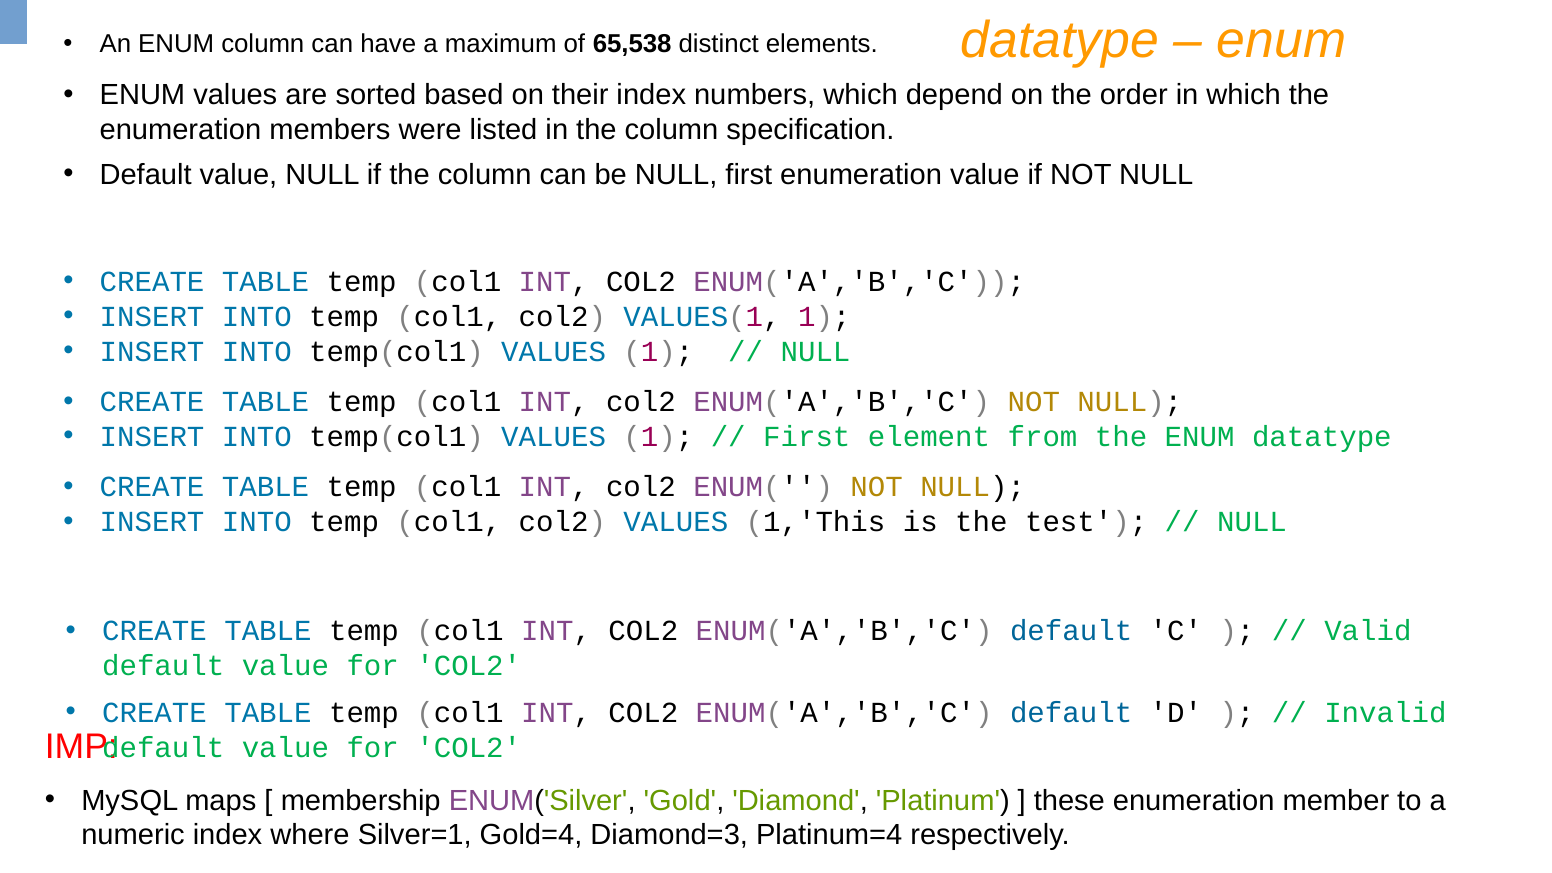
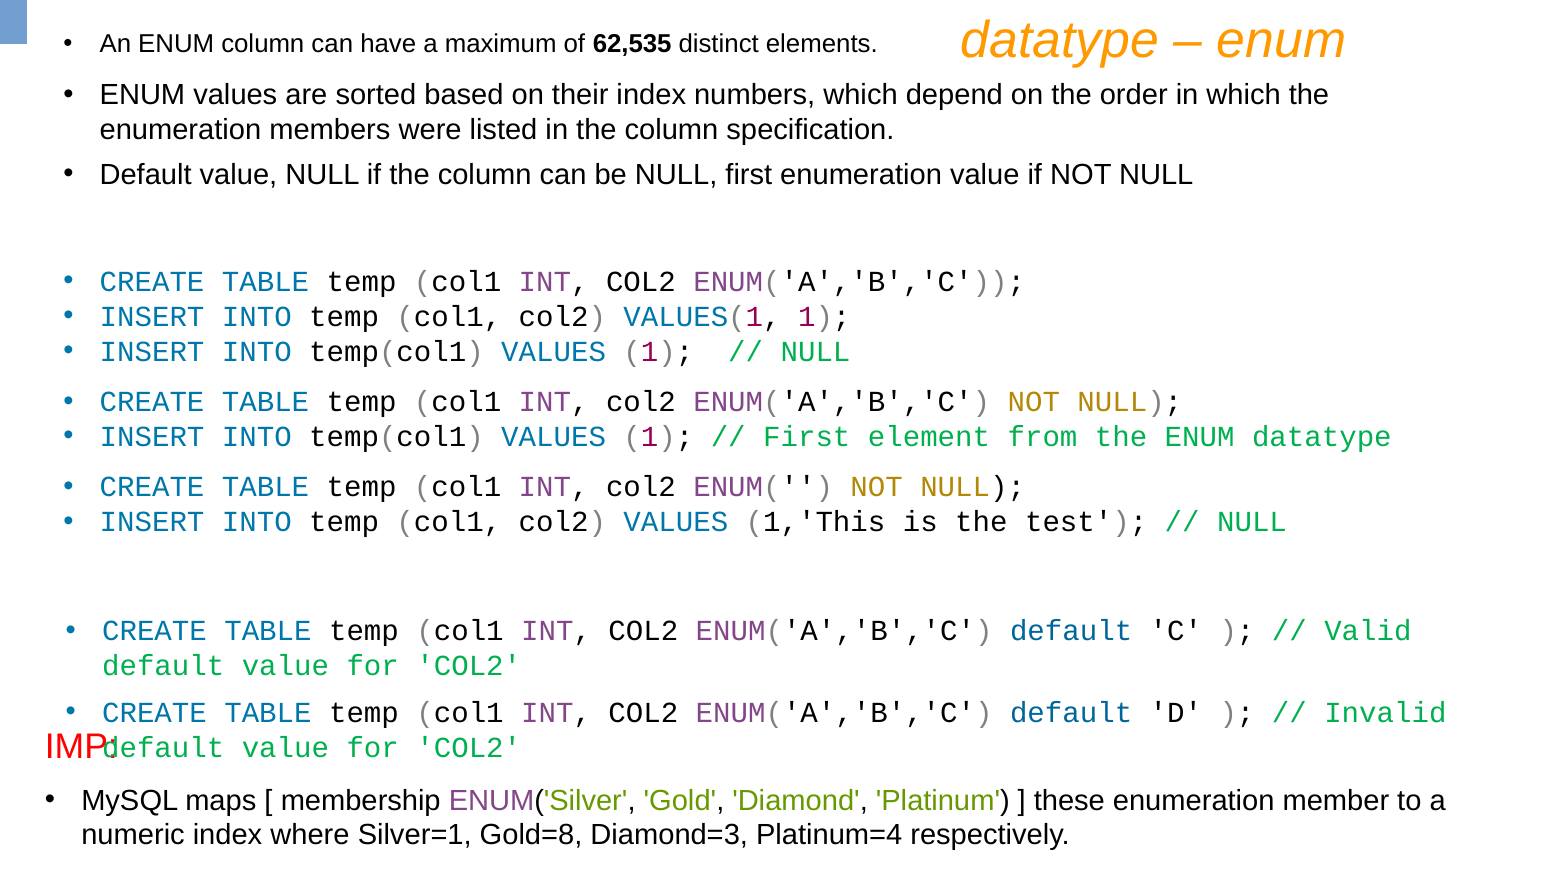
65,538: 65,538 -> 62,535 (632, 44)
Gold=4: Gold=4 -> Gold=8 (531, 835)
